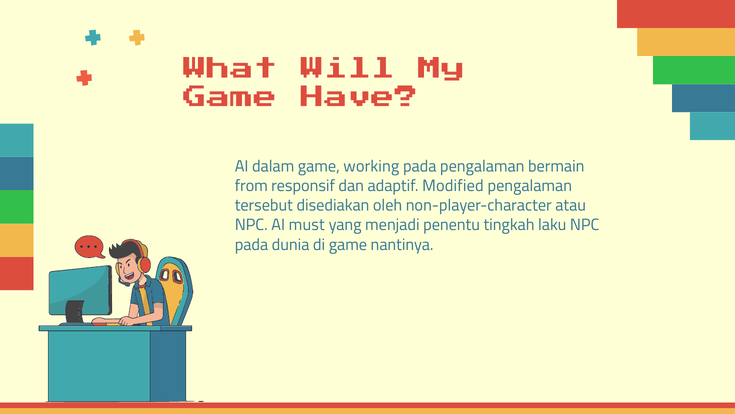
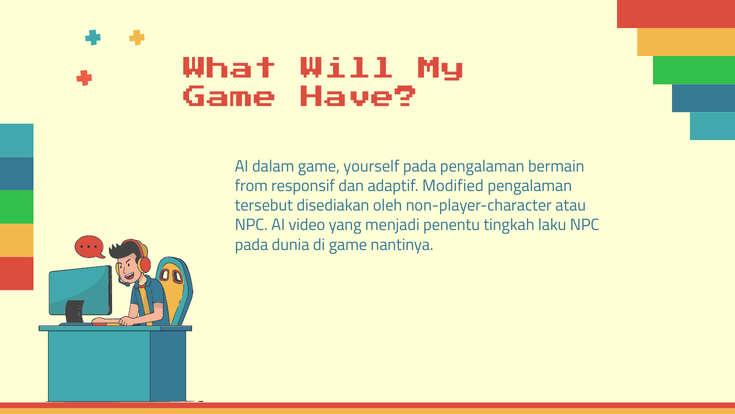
working: working -> yourself (371, 166)
must: must -> video (307, 225)
